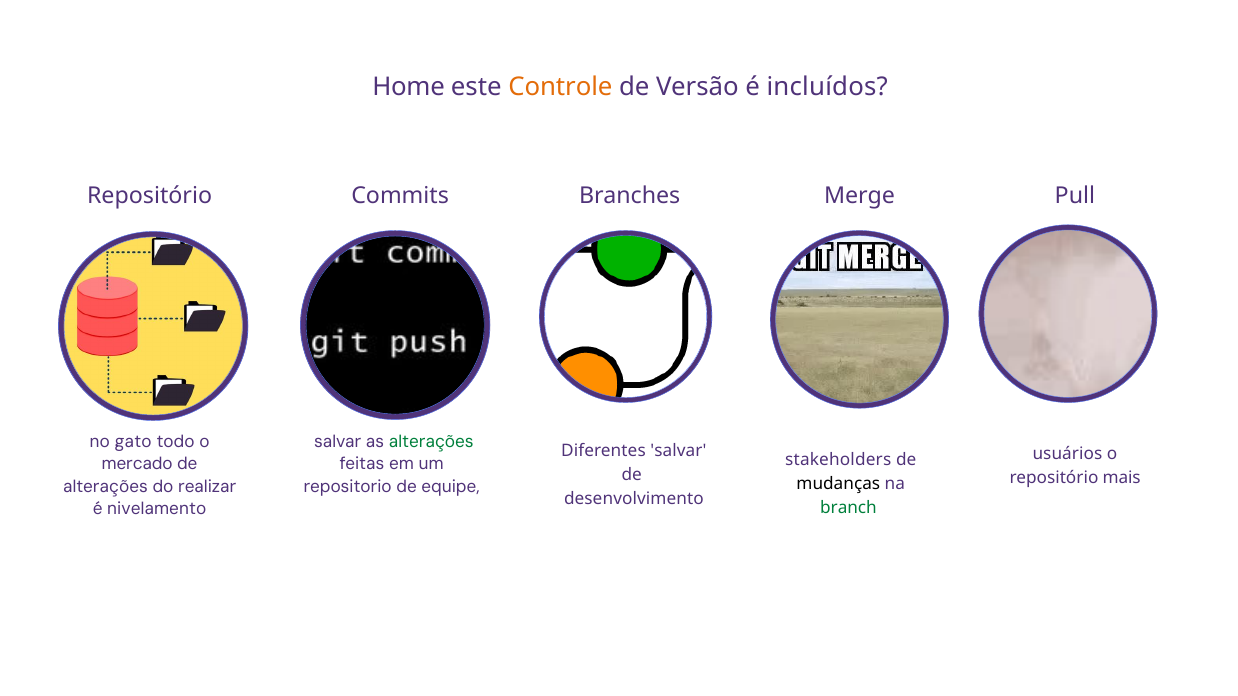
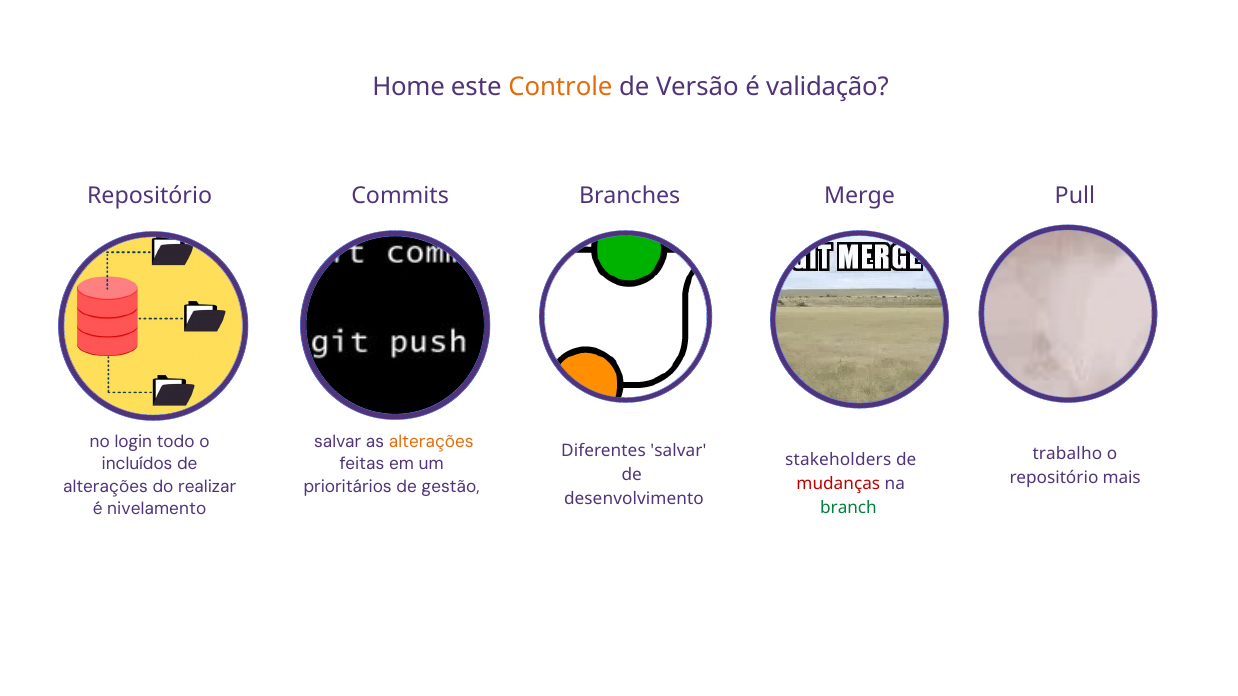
incluídos: incluídos -> validação (827, 88)
gato: gato -> login (133, 442)
alterações colour: green -> orange (431, 442)
usuários: usuários -> trabalho (1067, 454)
mercado: mercado -> incluídos (137, 465)
mudanças colour: black -> red (838, 484)
repositorio: repositorio -> prioritários (348, 487)
equipe: equipe -> gestão (451, 487)
